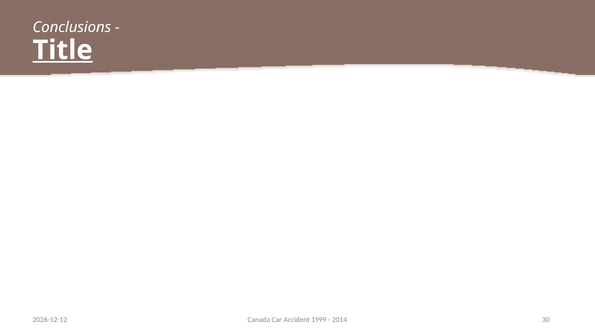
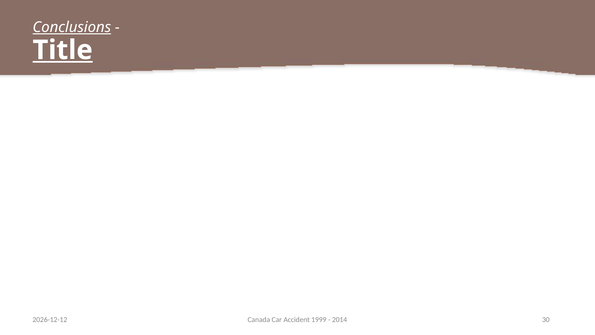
Conclusions underline: none -> present (72, 27)
